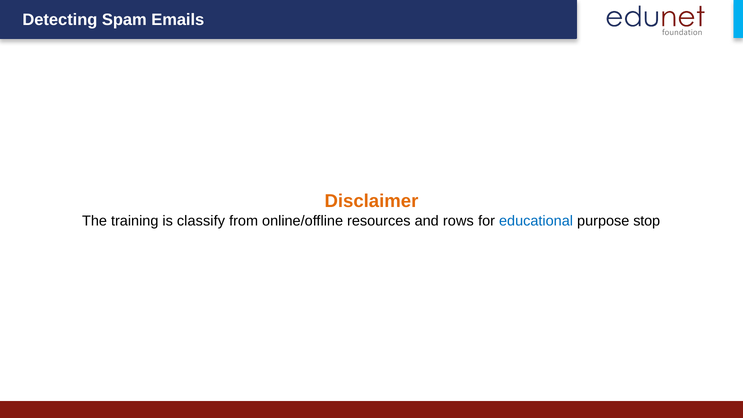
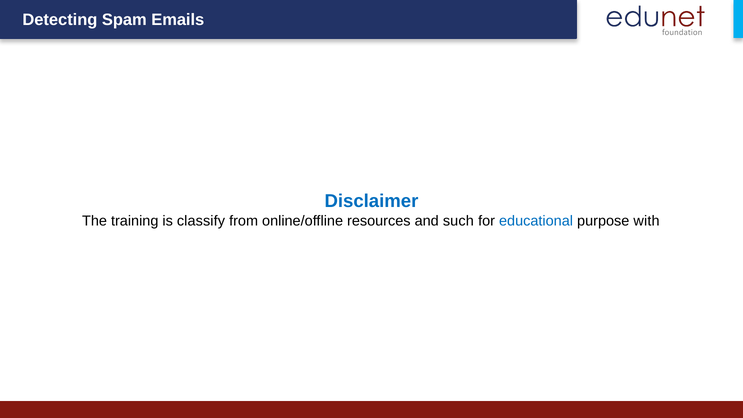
Disclaimer colour: orange -> blue (371, 201)
rows: rows -> such (458, 221)
stop: stop -> with (647, 221)
